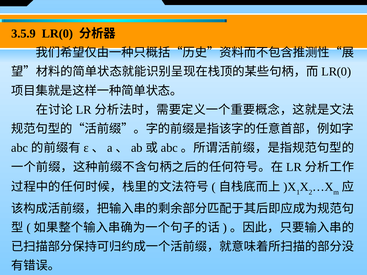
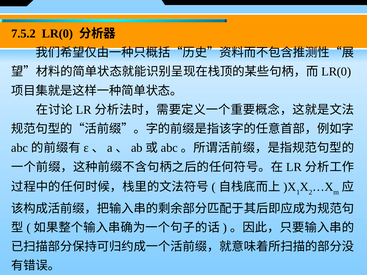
3.5.9: 3.5.9 -> 7.5.2 (23, 34)
